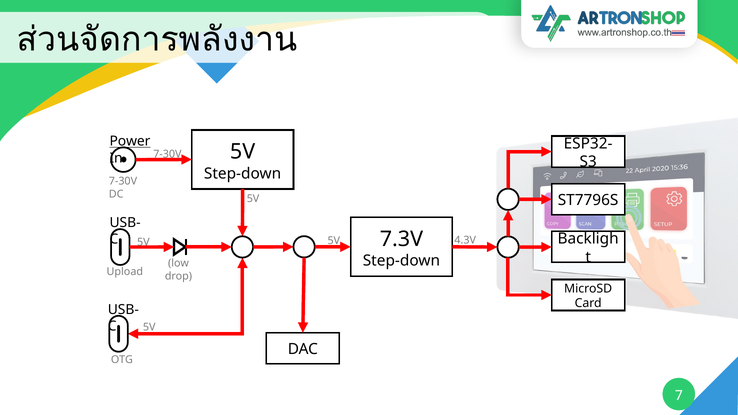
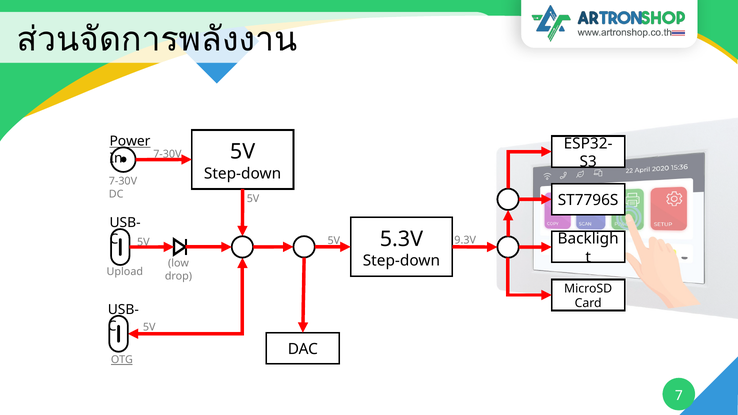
7.3V: 7.3V -> 5.3V (401, 239)
4.3V: 4.3V -> 9.3V (465, 240)
OTG underline: none -> present (122, 360)
